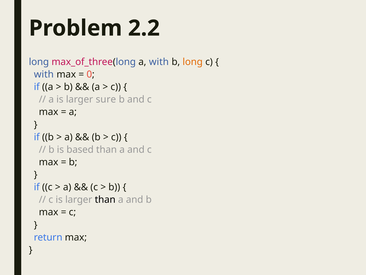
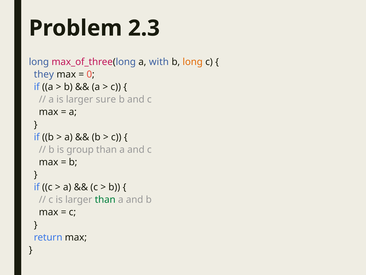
2.2: 2.2 -> 2.3 (144, 28)
with: with -> they (44, 74)
based: based -> group (80, 149)
than colour: black -> green (105, 199)
